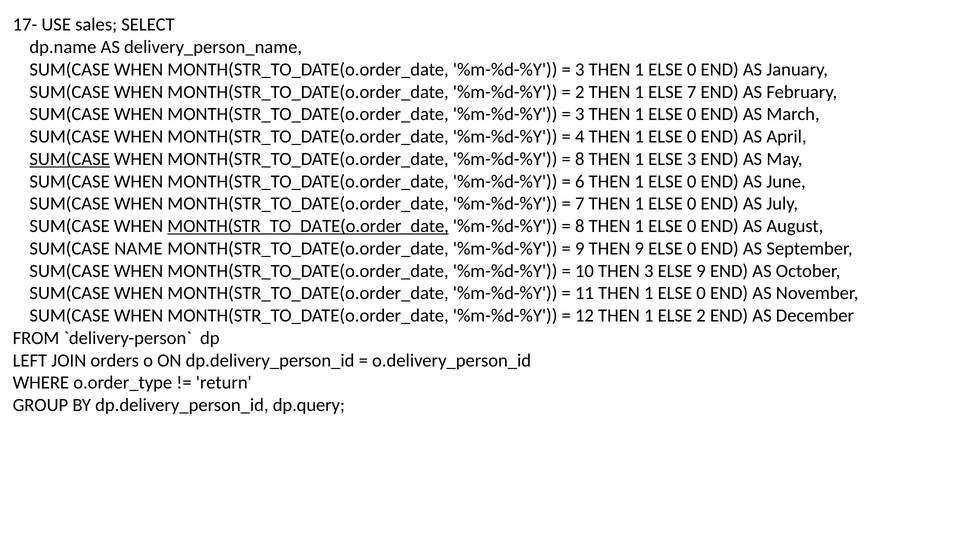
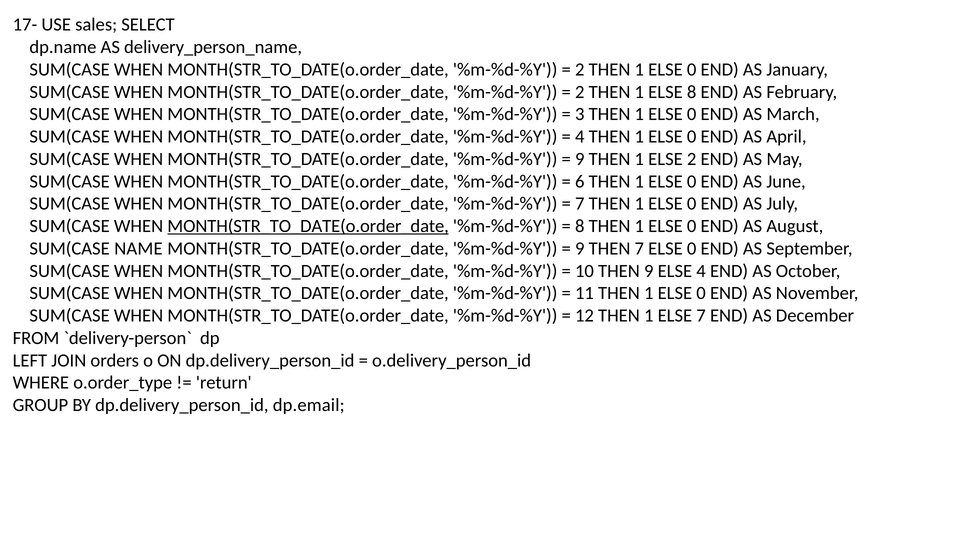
3: 3 -> 2 (580, 70)
ELSE 7: 7 -> 8 (692, 92)
SUM(CASE underline: present -> none (70, 159)
8: 8 -> 9 (580, 159)
ELSE 3: 3 -> 2 (692, 159)
THEN 9: 9 -> 7 (639, 248)
THEN 3: 3 -> 9 (649, 271)
ELSE 9: 9 -> 4 (701, 271)
ELSE 2: 2 -> 7 (701, 316)
dp.query: dp.query -> dp.email (309, 405)
